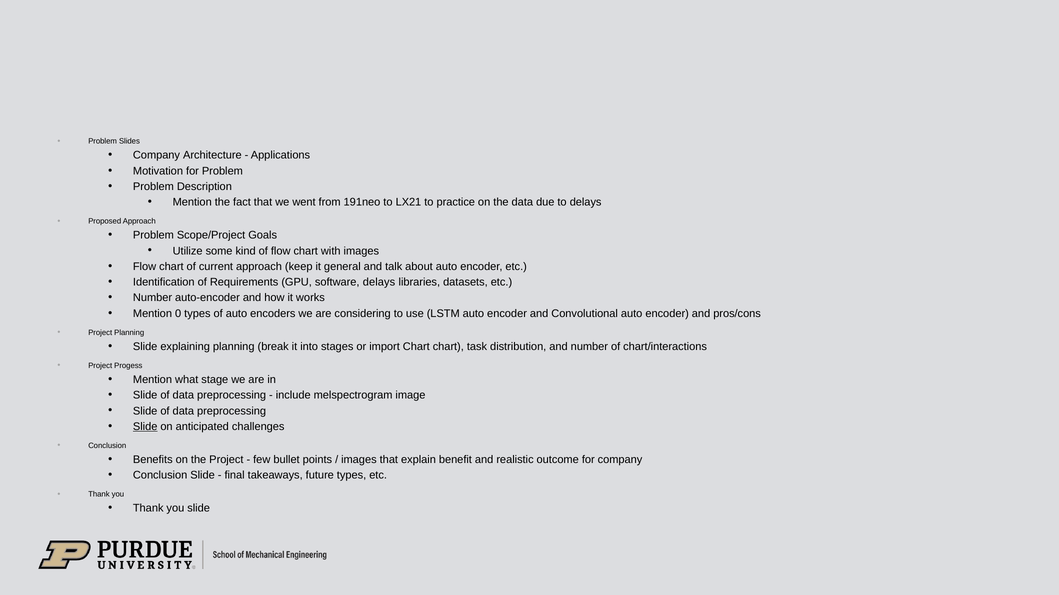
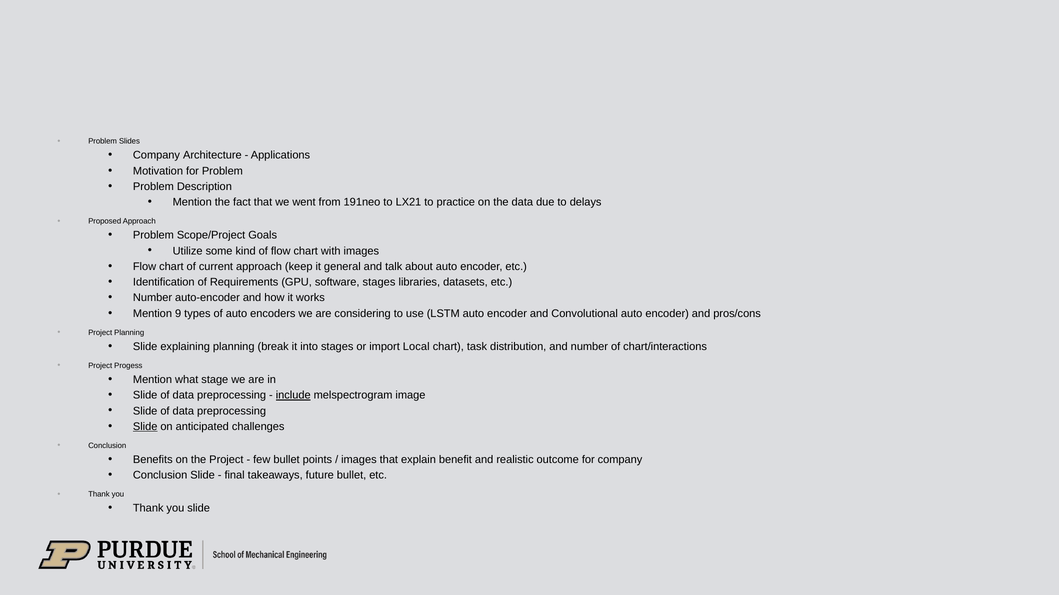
software delays: delays -> stages (379, 283)
0: 0 -> 9 (178, 314)
import Chart: Chart -> Local (416, 347)
include underline: none -> present (293, 396)
future types: types -> bullet (352, 476)
